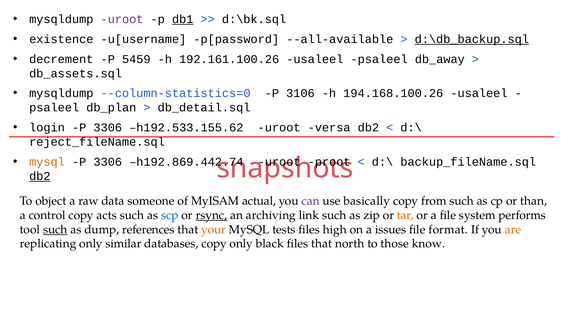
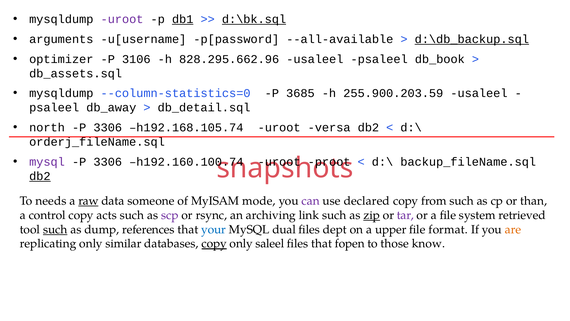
d:\bk.sql underline: none -> present (254, 19)
existence: existence -> arguments (61, 39)
decrement: decrement -> optimizer (61, 59)
5459: 5459 -> 3106 (136, 59)
192.161.100.26: 192.161.100.26 -> 828.295.662.96 (229, 59)
db_away: db_away -> db_book (440, 59)
3106: 3106 -> 3685 (300, 93)
194.168.100.26: 194.168.100.26 -> 255.900.203.59 (393, 93)
db_plan: db_plan -> db_away (111, 108)
login: login -> north (47, 127)
h192.533.155.62: h192.533.155.62 -> h192.168.105.74 (186, 127)
reject_fileName.sql: reject_fileName.sql -> orderj_fileName.sql (97, 142)
mysql colour: orange -> purple (47, 162)
h192.869.442.74: h192.869.442.74 -> h192.160.100.74 (186, 162)
object: object -> needs (51, 201)
raw underline: none -> present (89, 201)
actual: actual -> mode (259, 201)
basically: basically -> declared (367, 201)
scp colour: blue -> purple (170, 215)
rsync underline: present -> none (211, 215)
zip underline: none -> present (372, 215)
tar colour: orange -> purple (405, 215)
performs: performs -> retrieved (522, 215)
your colour: orange -> blue (214, 229)
tests: tests -> dual (284, 229)
high: high -> dept (335, 229)
issues: issues -> upper (391, 229)
copy underline: none -> present (214, 243)
black: black -> saleel (270, 243)
north: north -> fopen (350, 243)
